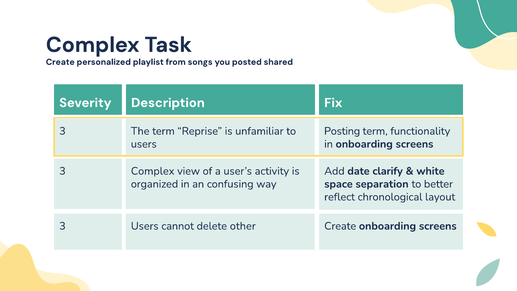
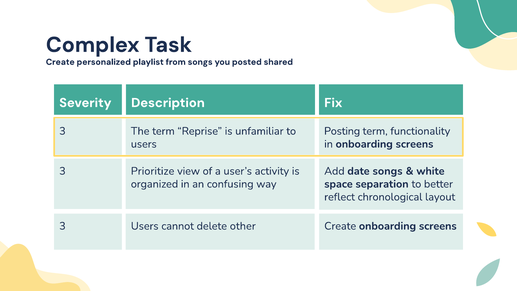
3 Complex: Complex -> Prioritize (153, 171)
date clarify: clarify -> songs (388, 171)
